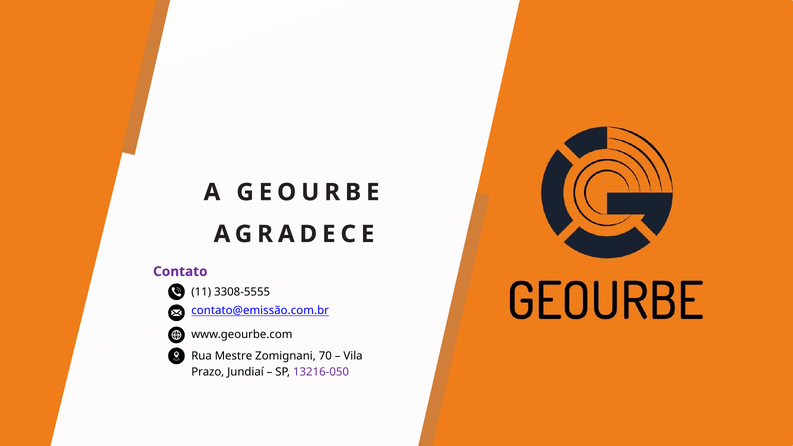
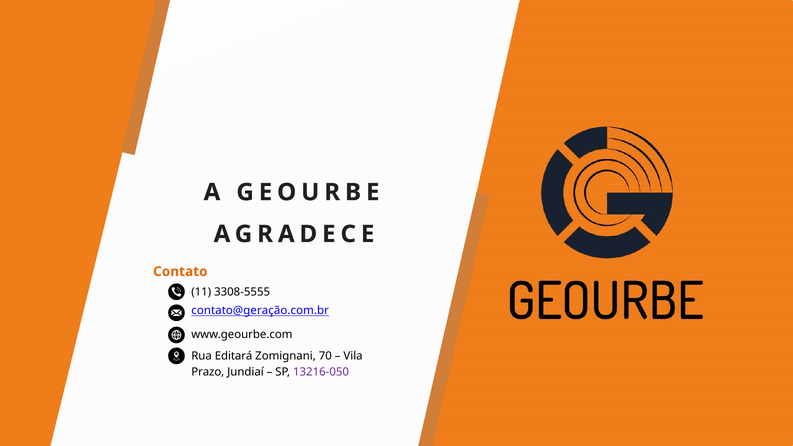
Contato colour: purple -> orange (180, 272)
contato@emissão.com.br: contato@emissão.com.br -> contato@geração.com.br (260, 310)
Mestre: Mestre -> Editará (234, 356)
